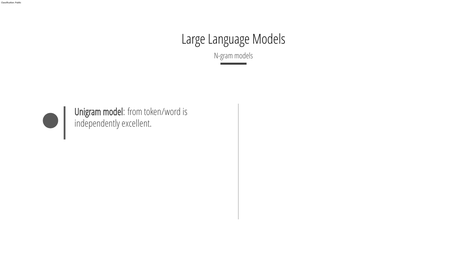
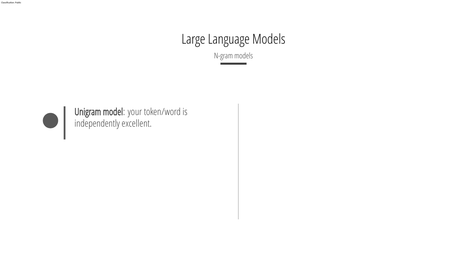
from: from -> your (135, 112)
